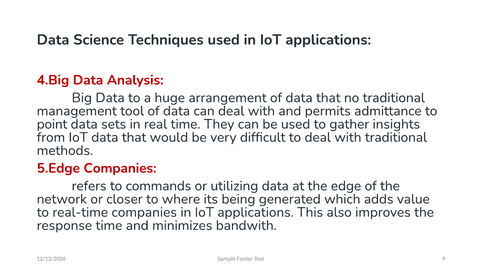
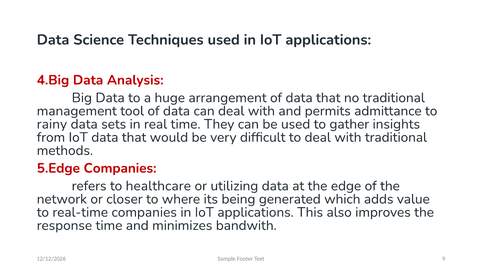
point: point -> rainy (52, 124)
commands: commands -> healthcare (158, 186)
